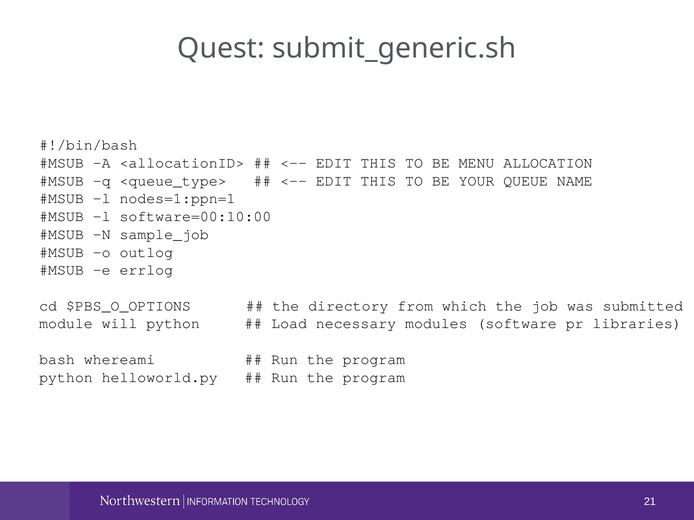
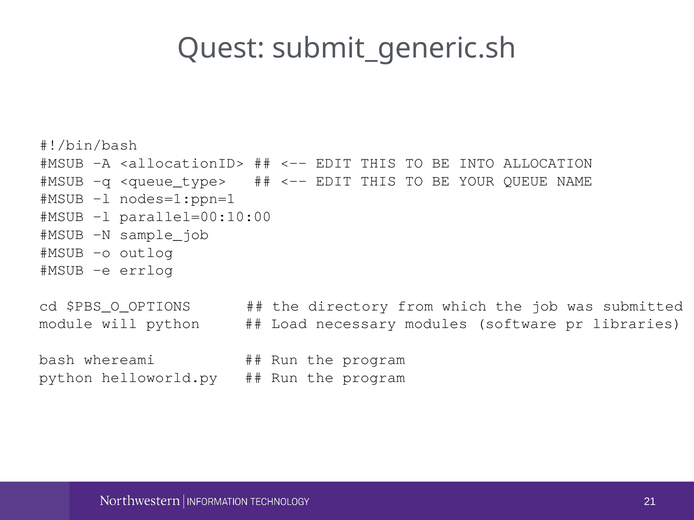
MENU: MENU -> INTO (477, 163)
software=00:10:00: software=00:10:00 -> parallel=00:10:00 (195, 217)
